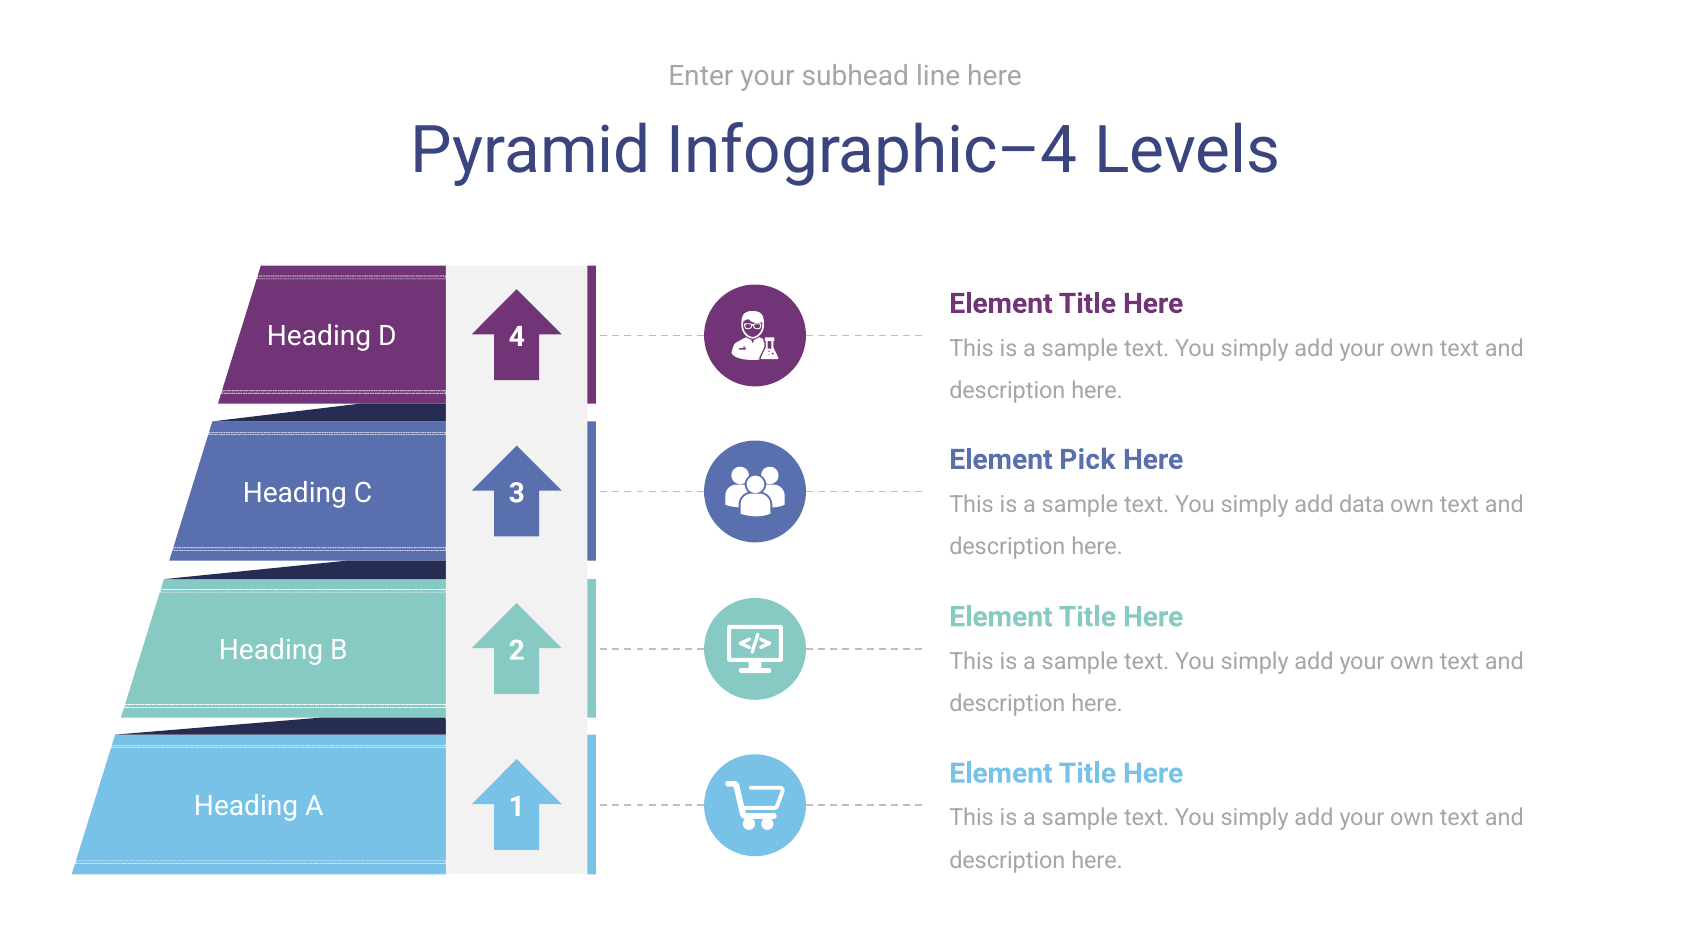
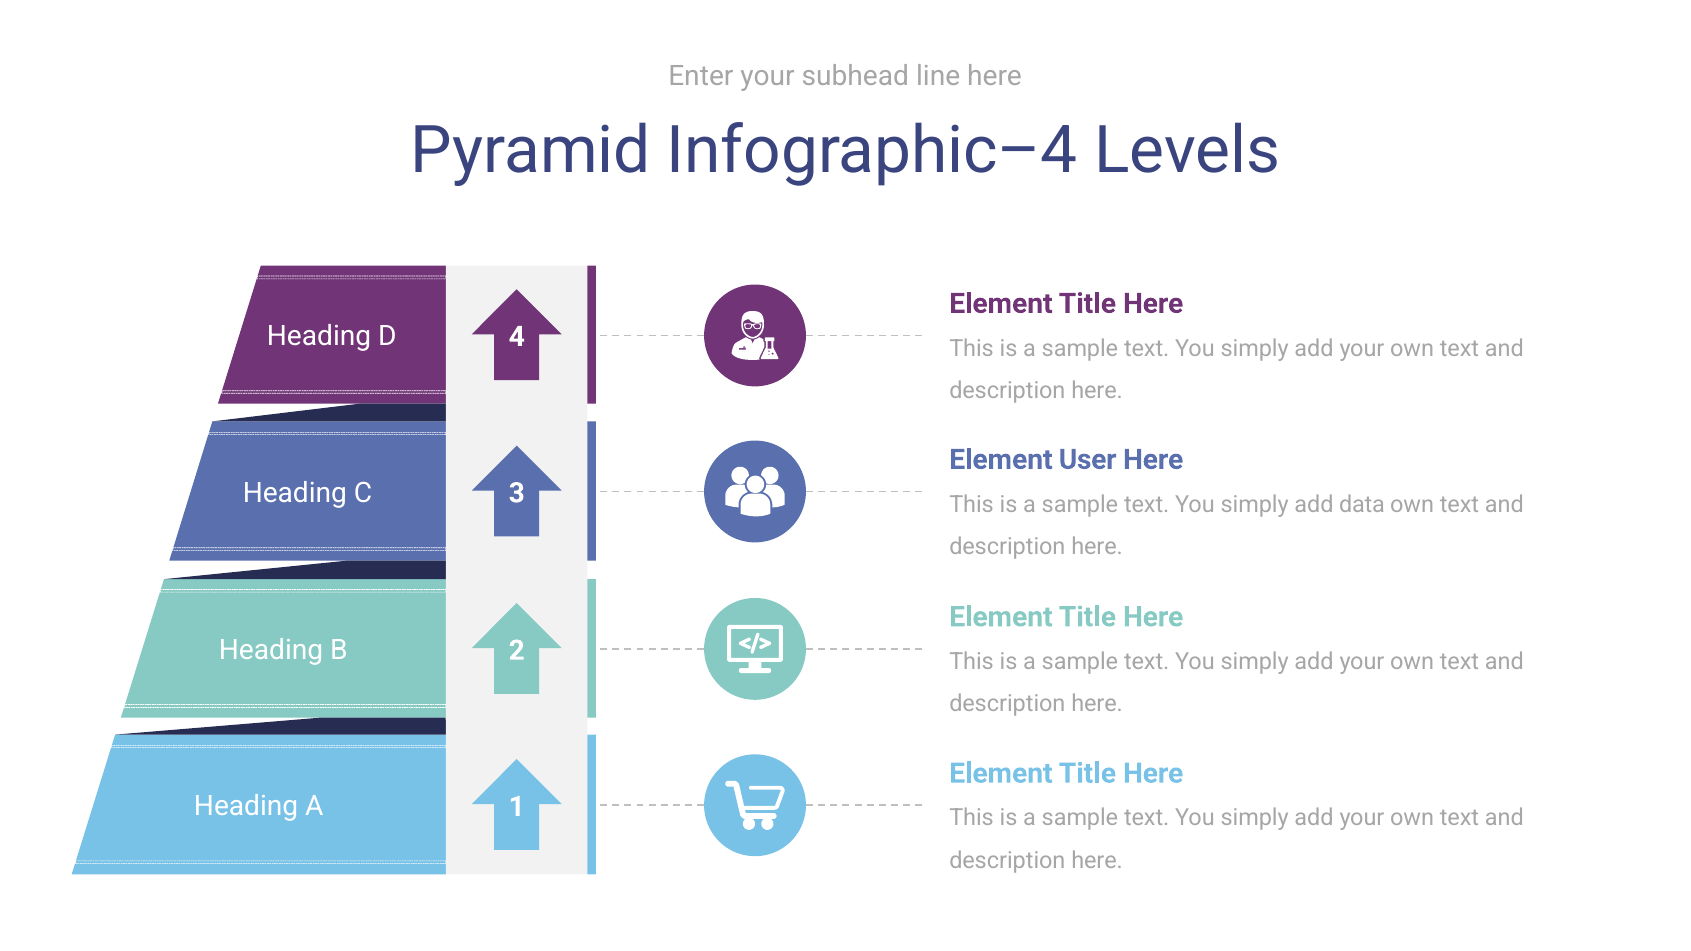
Pick: Pick -> User (1088, 460)
